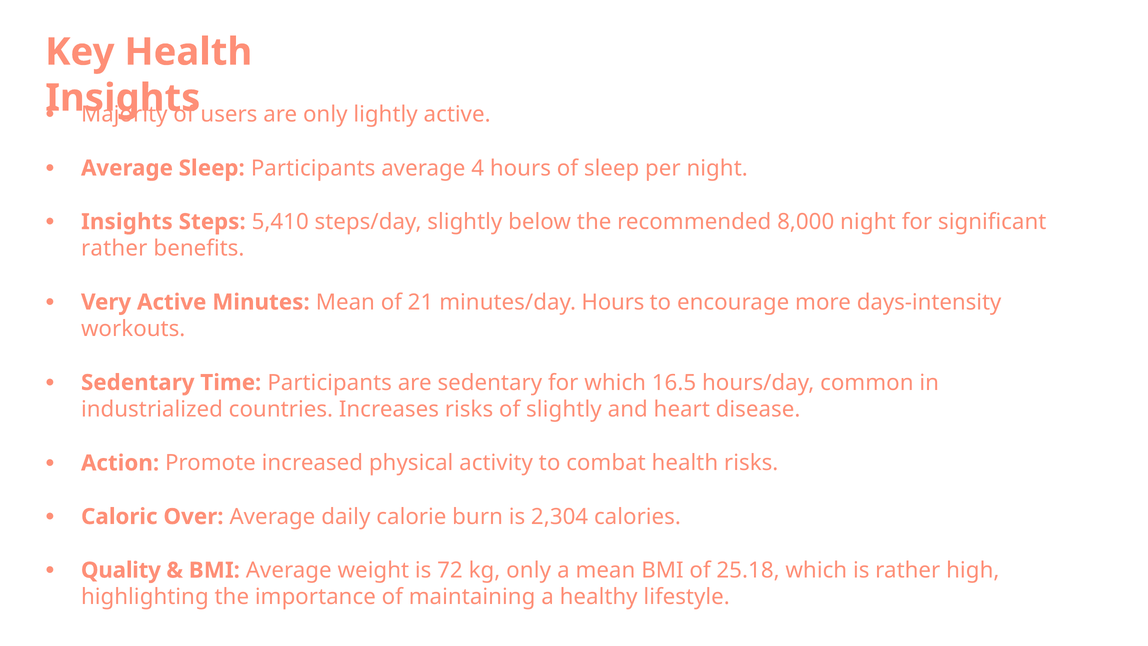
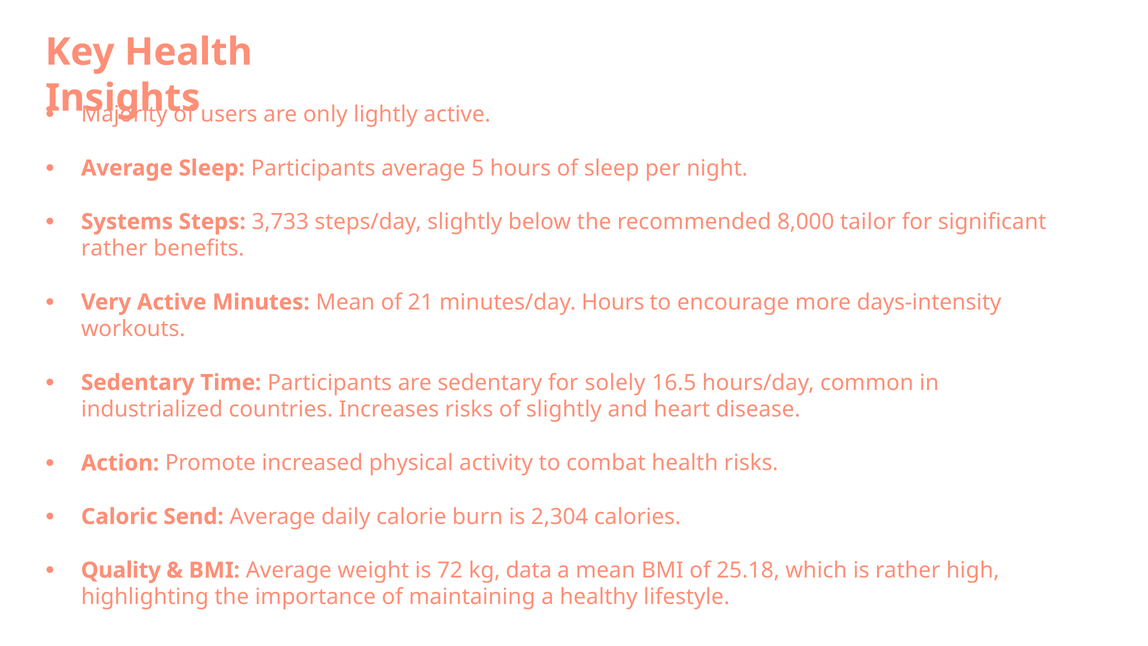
4: 4 -> 5 (478, 168)
Insights: Insights -> Systems (127, 222)
5,410: 5,410 -> 3,733 (280, 222)
8,000 night: night -> tailor (868, 222)
for which: which -> solely (615, 383)
Over: Over -> Send (194, 517)
kg only: only -> data (529, 570)
